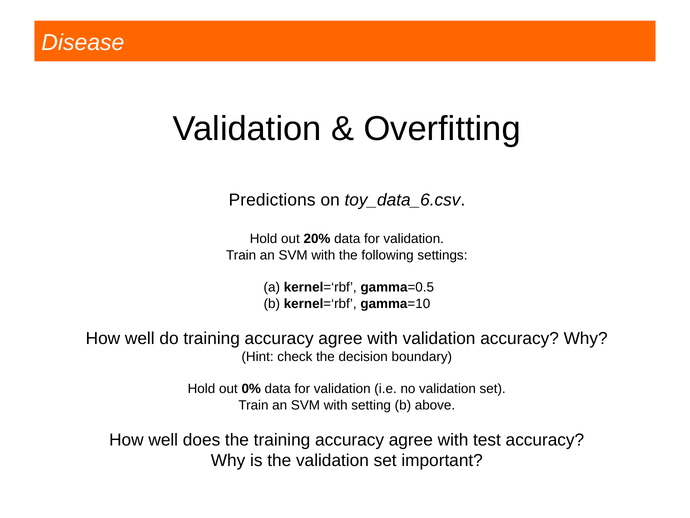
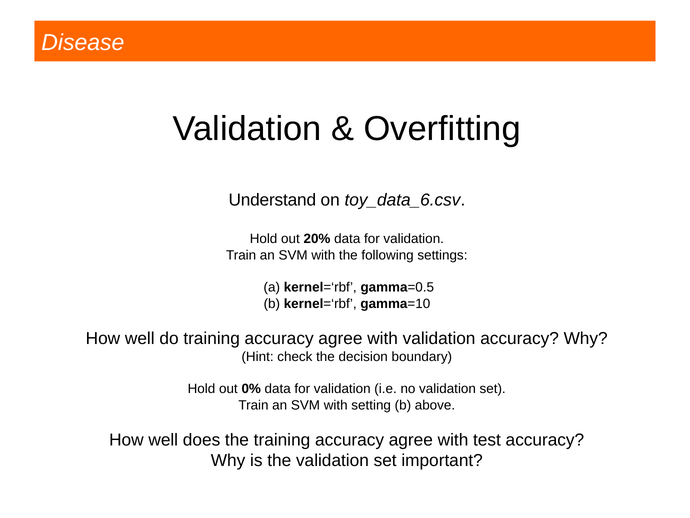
Predictions: Predictions -> Understand (272, 200)
